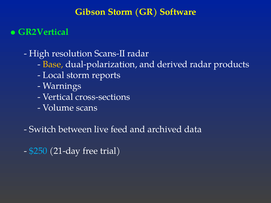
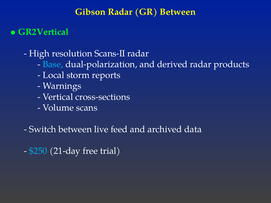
Gibson Storm: Storm -> Radar (120, 12)
GR Software: Software -> Between (178, 12)
Base colour: yellow -> light blue (53, 64)
